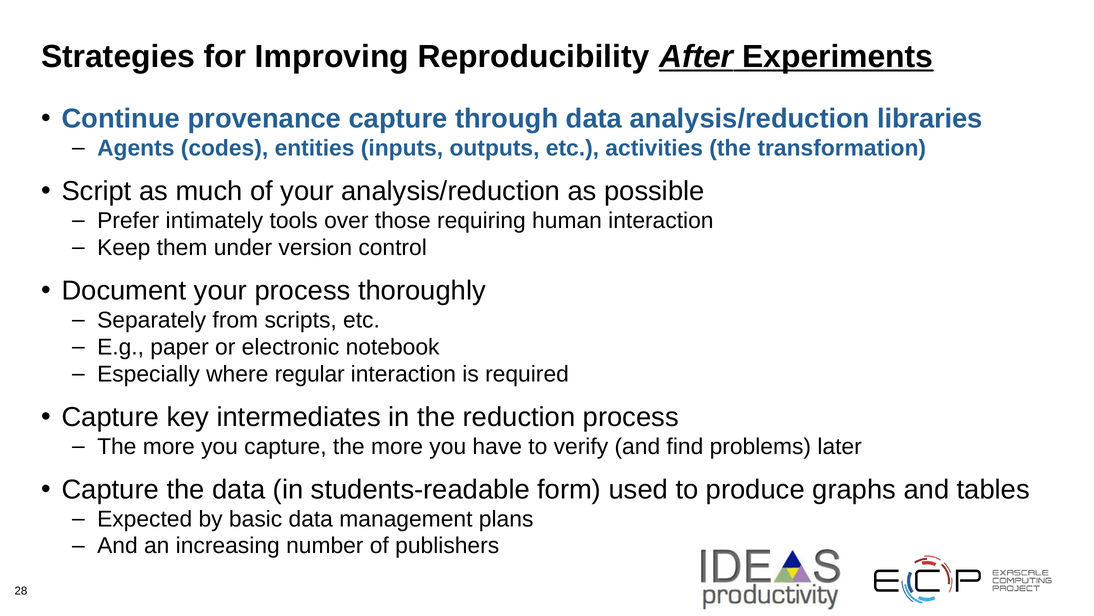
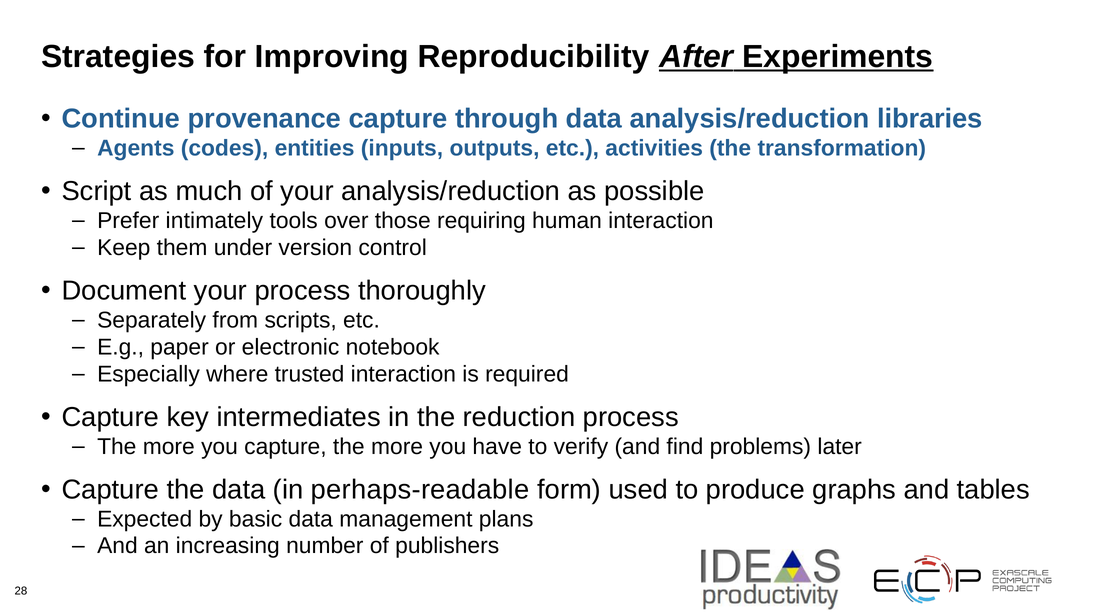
regular: regular -> trusted (310, 374)
students-readable: students-readable -> perhaps-readable (420, 489)
